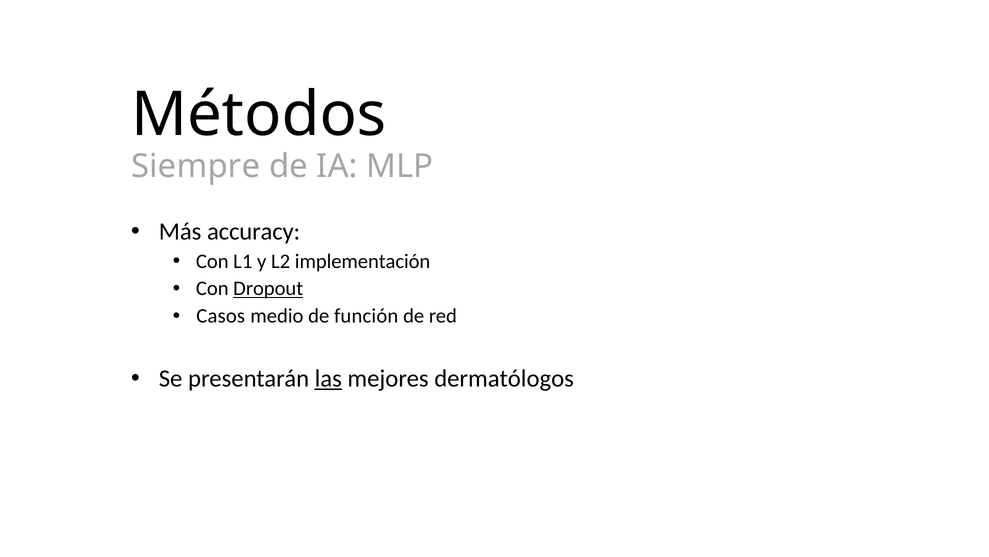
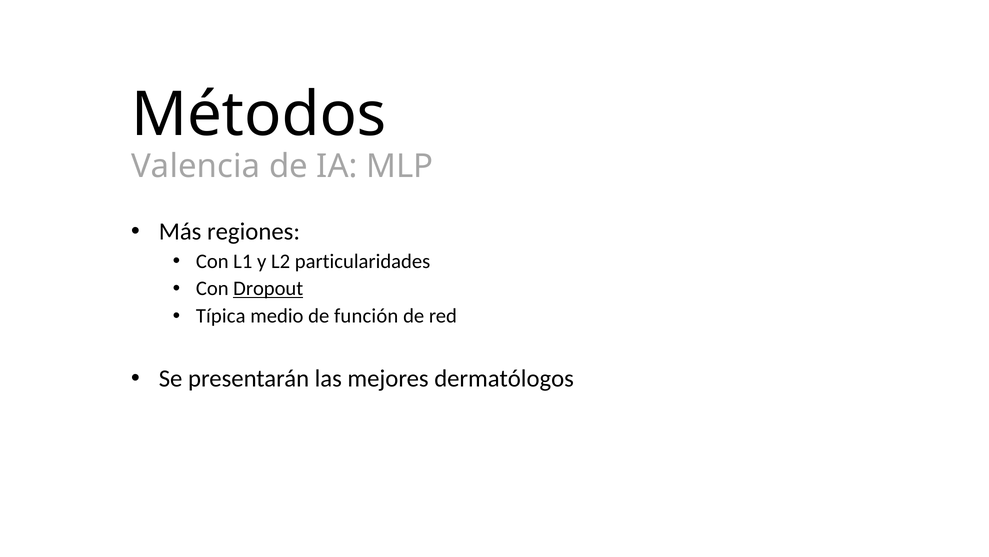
Siempre: Siempre -> Valencia (196, 166)
accuracy: accuracy -> regiones (254, 231)
implementación: implementación -> particularidades (363, 261)
Casos: Casos -> Típica (221, 316)
las underline: present -> none (328, 378)
